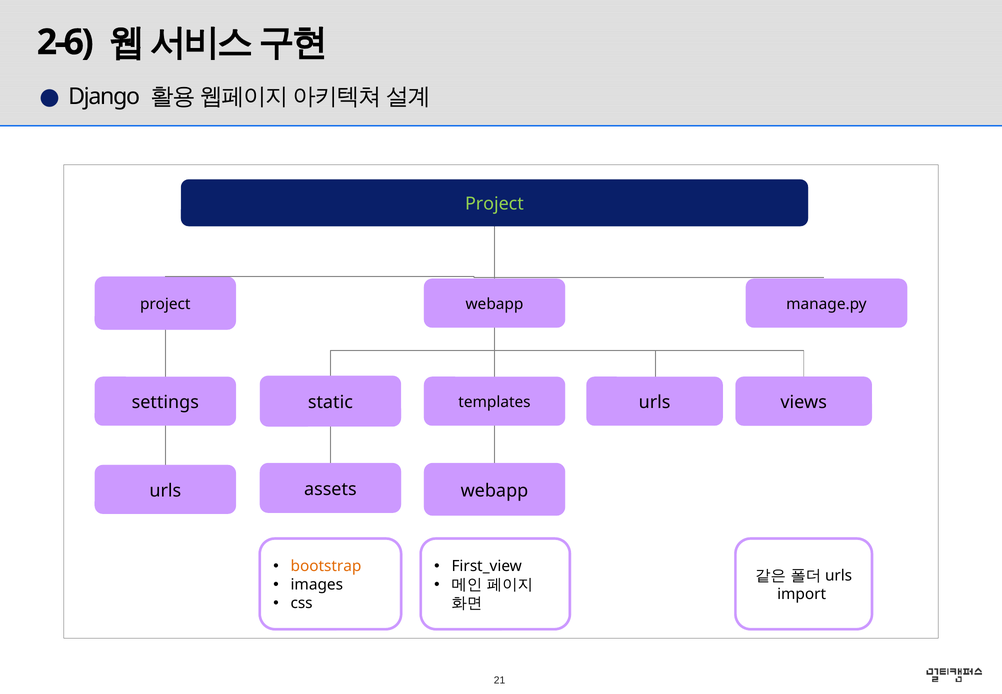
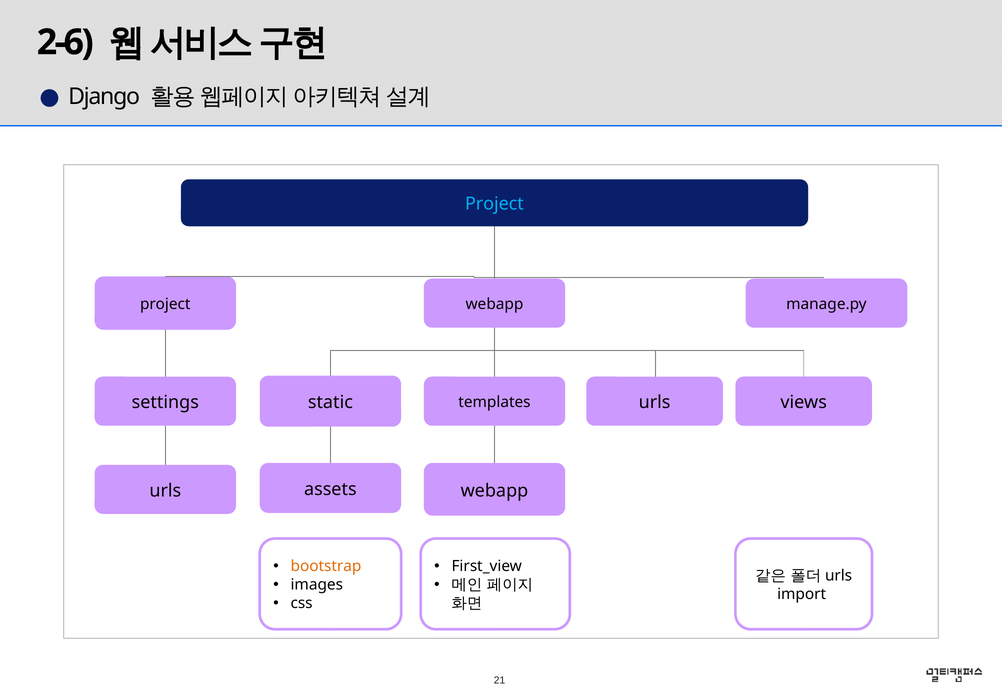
Project colour: light green -> light blue (494, 204)
